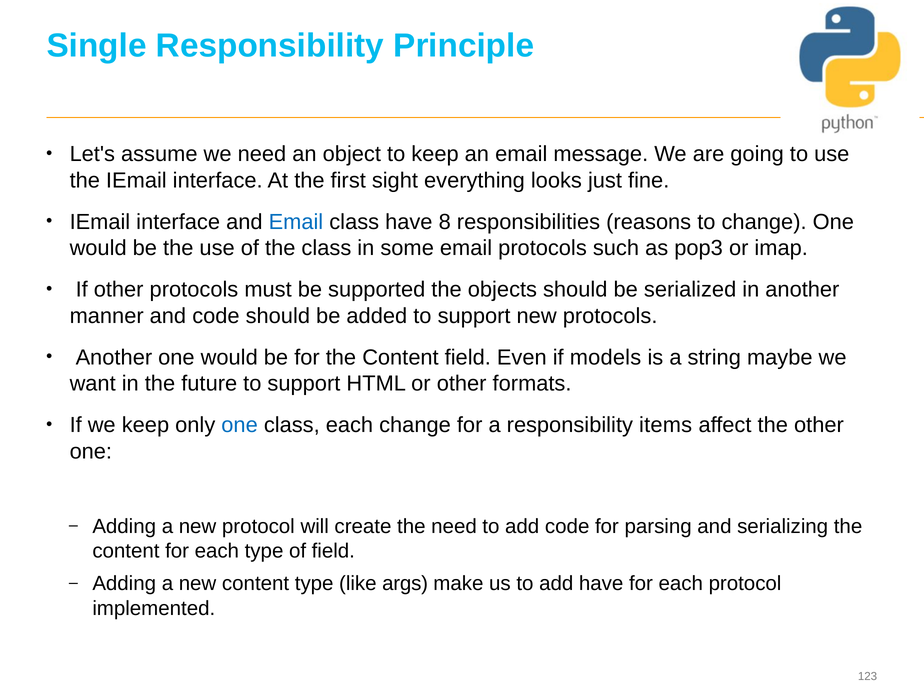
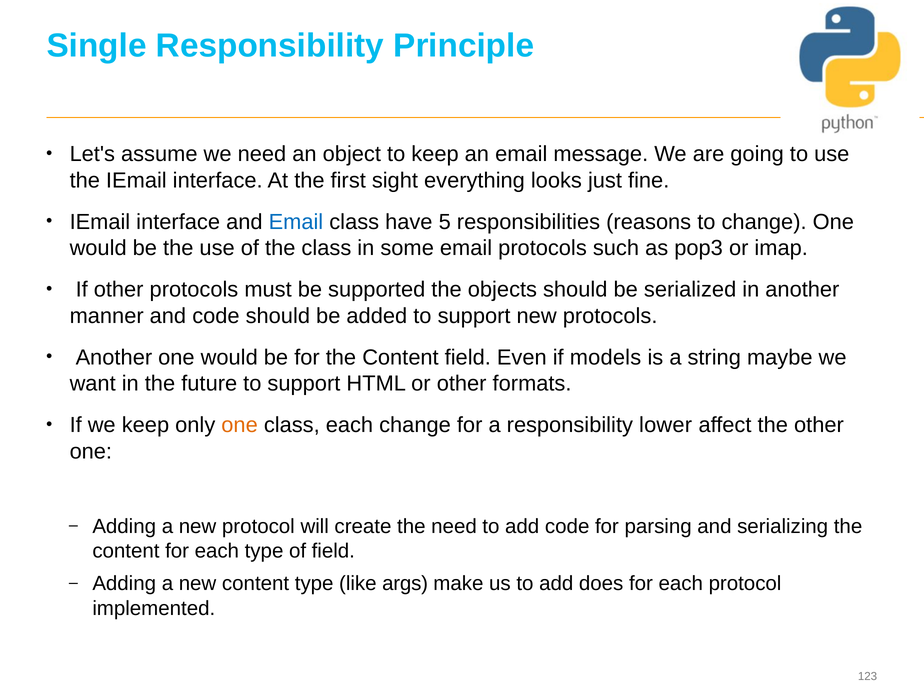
8: 8 -> 5 (445, 222)
one colour: blue -> orange (240, 425)
items: items -> lower (666, 425)
add have: have -> does (601, 584)
